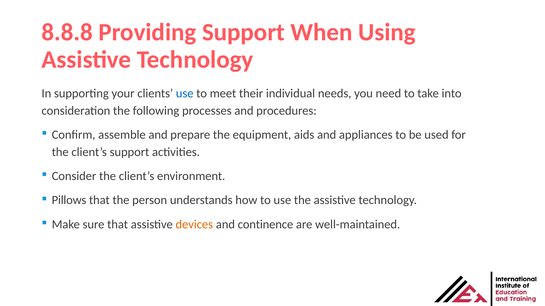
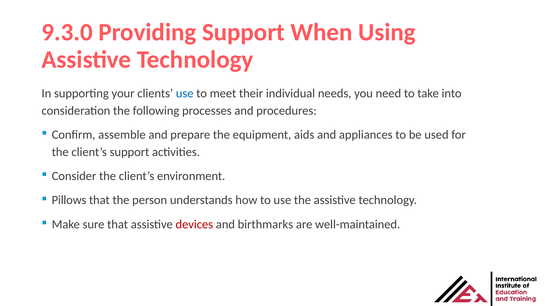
8.8.8: 8.8.8 -> 9.3.0 (67, 32)
devices colour: orange -> red (194, 225)
continence: continence -> birthmarks (265, 225)
